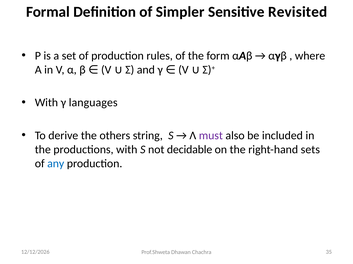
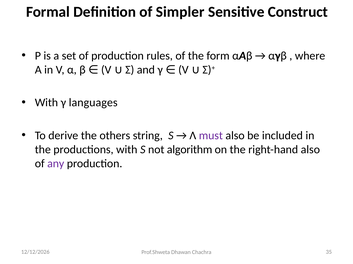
Revisited: Revisited -> Construct (298, 12)
decidable: decidable -> algorithm (190, 150)
right-hand sets: sets -> also (310, 150)
any colour: blue -> purple (56, 164)
